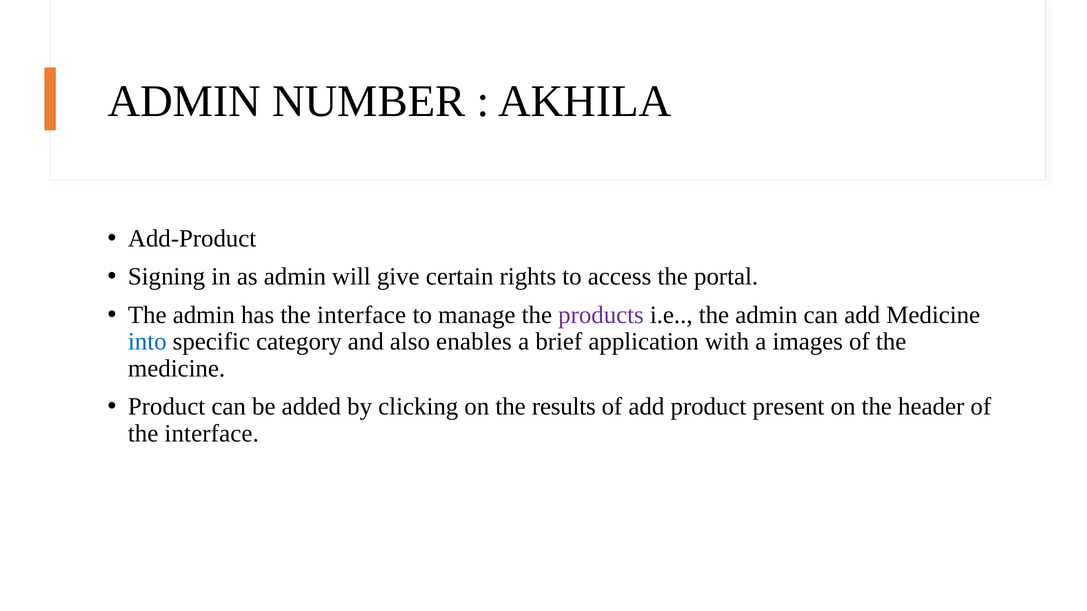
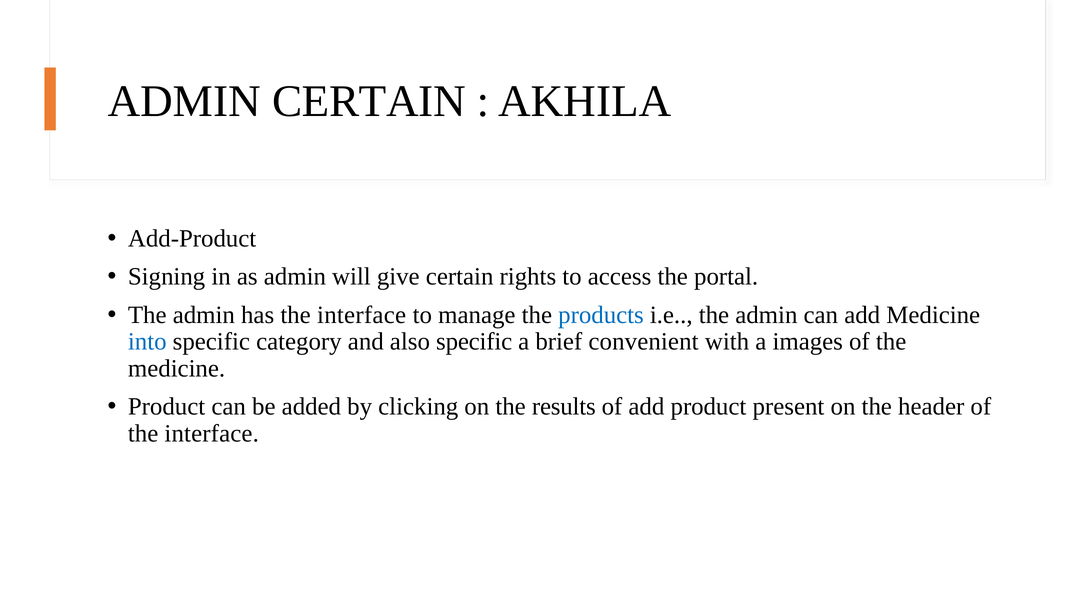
ADMIN NUMBER: NUMBER -> CERTAIN (369, 101)
products colour: purple -> blue (601, 315)
also enables: enables -> specific (474, 342)
application: application -> convenient (644, 342)
